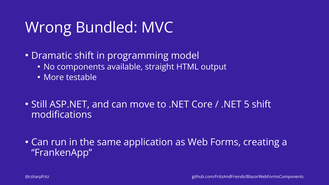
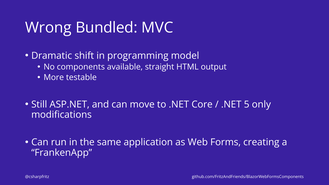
5 shift: shift -> only (261, 104)
